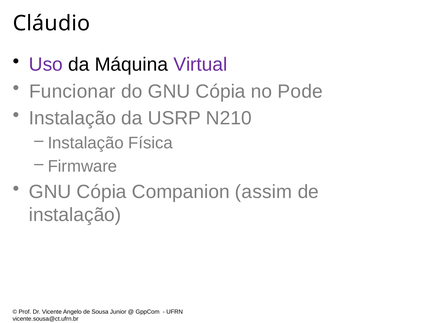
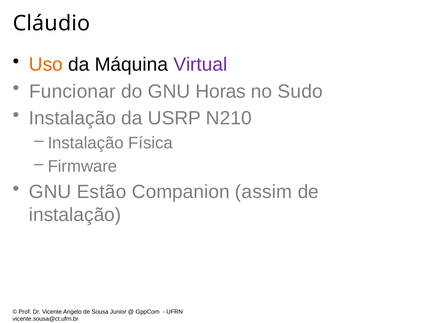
Uso colour: purple -> orange (46, 64)
do GNU Cópia: Cópia -> Horas (221, 91)
Pode: Pode -> Sudo (300, 91)
Cópia: Cópia -> Estão (102, 192)
